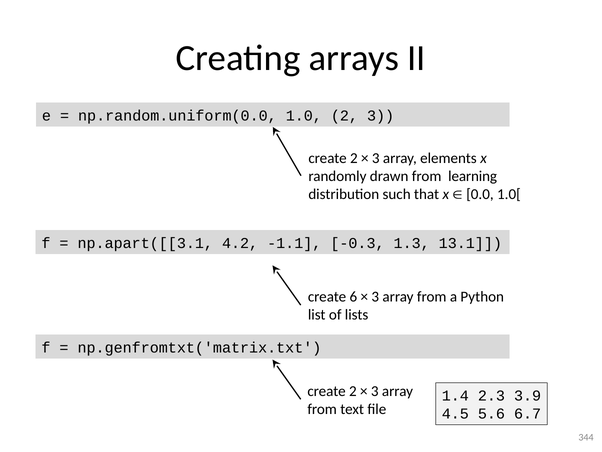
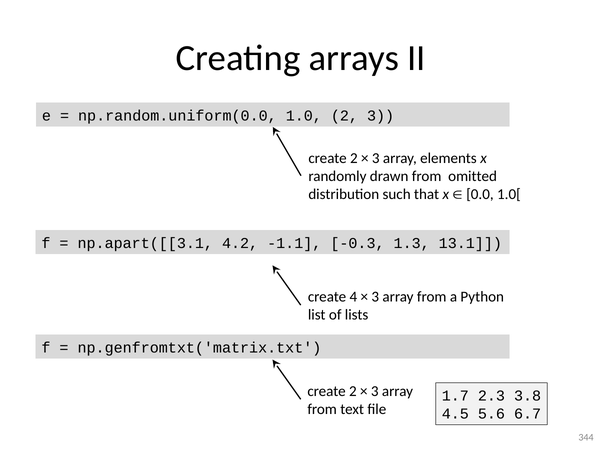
learning: learning -> omitted (473, 176)
6: 6 -> 4 (353, 297)
1.4: 1.4 -> 1.7 (455, 395)
3.9: 3.9 -> 3.8 (528, 395)
